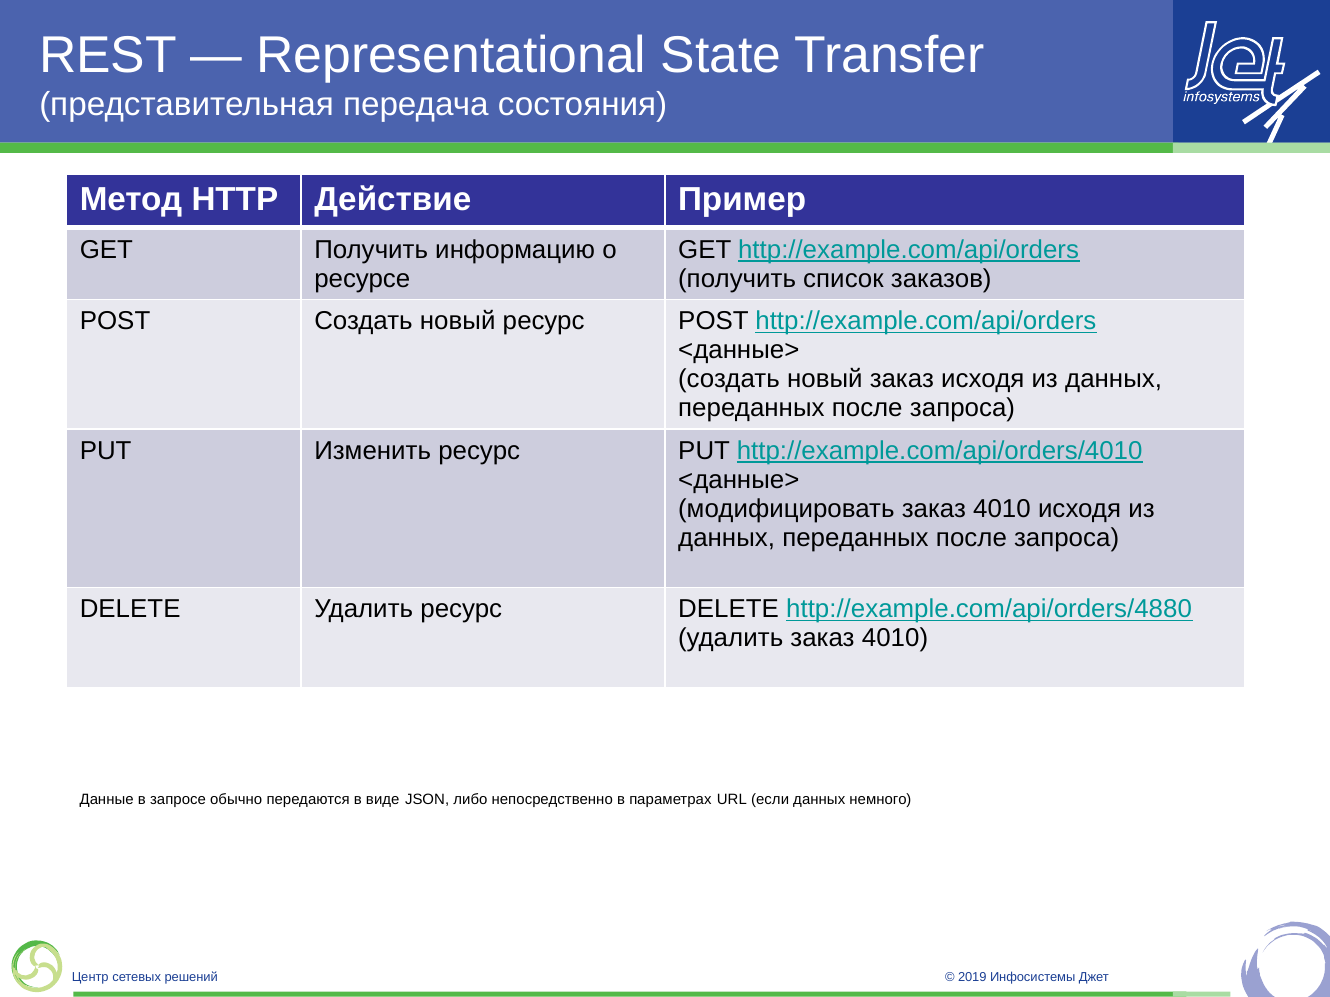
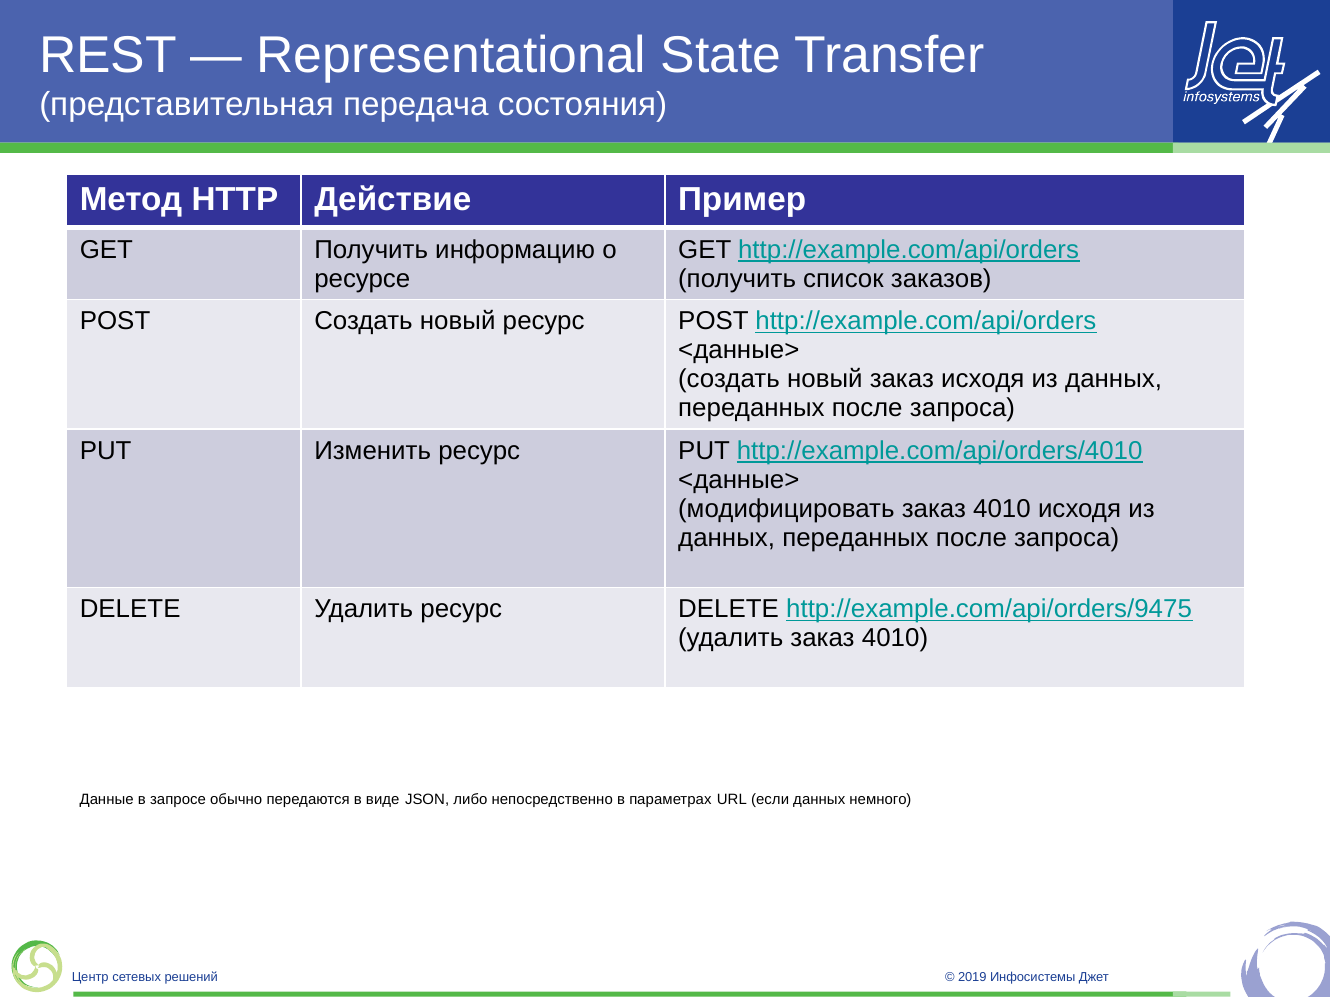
http://example.com/api/orders/4880: http://example.com/api/orders/4880 -> http://example.com/api/orders/9475 (989, 609)
